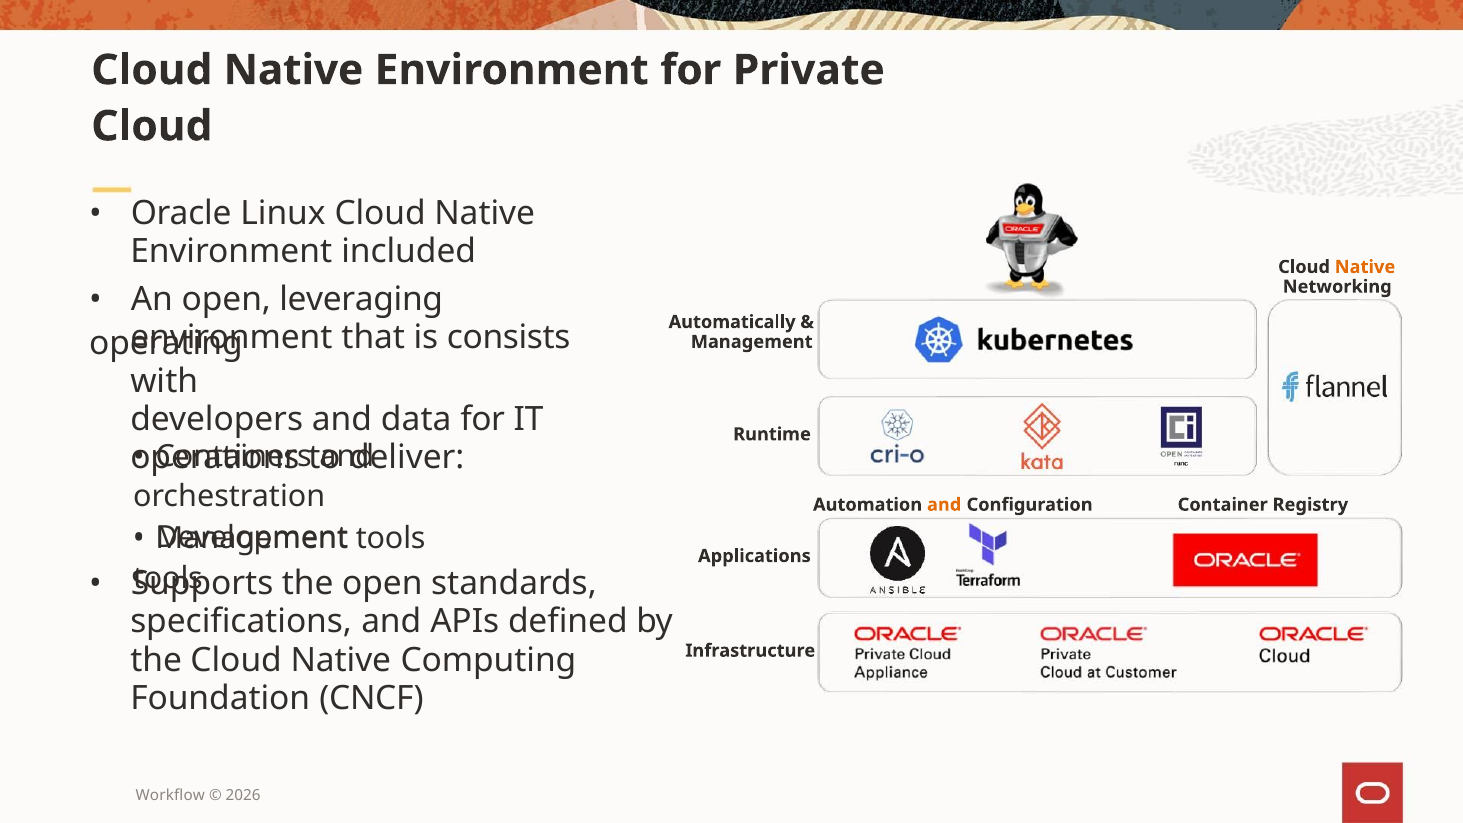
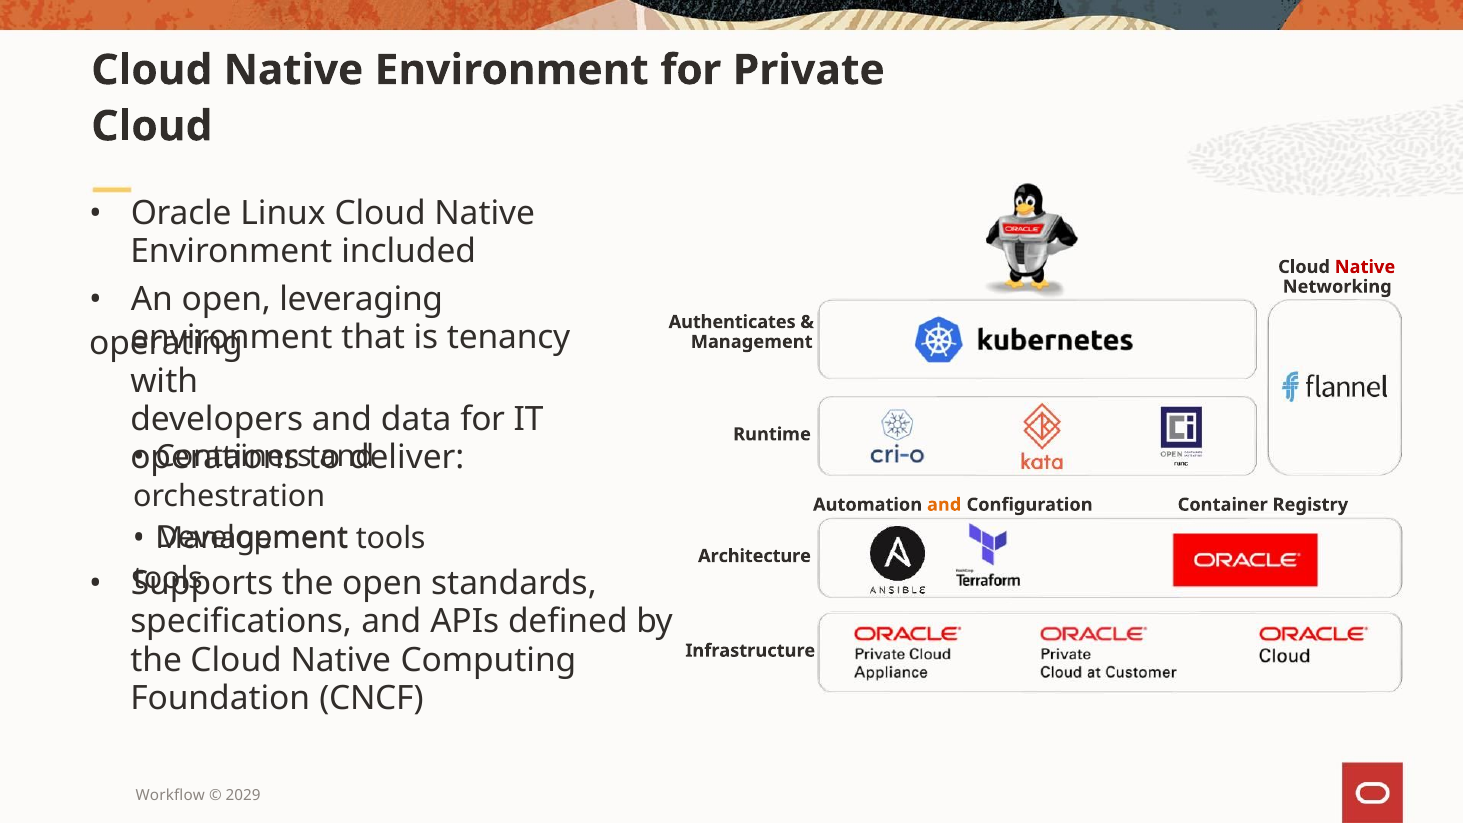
Native colour: orange -> red (1365, 267)
Automatically: Automatically -> Authenticates (732, 322)
consists: consists -> tenancy (509, 337)
Applications: Applications -> Architecture (754, 556)
2026: 2026 -> 2029 (243, 795)
